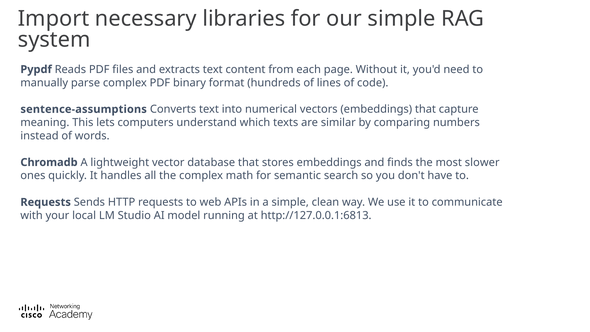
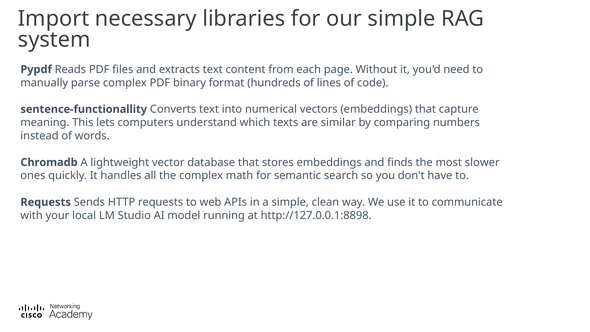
sentence-assumptions: sentence-assumptions -> sentence-functionallity (84, 109)
http://127.0.0.1:6813: http://127.0.0.1:6813 -> http://127.0.0.1:8898 (316, 215)
